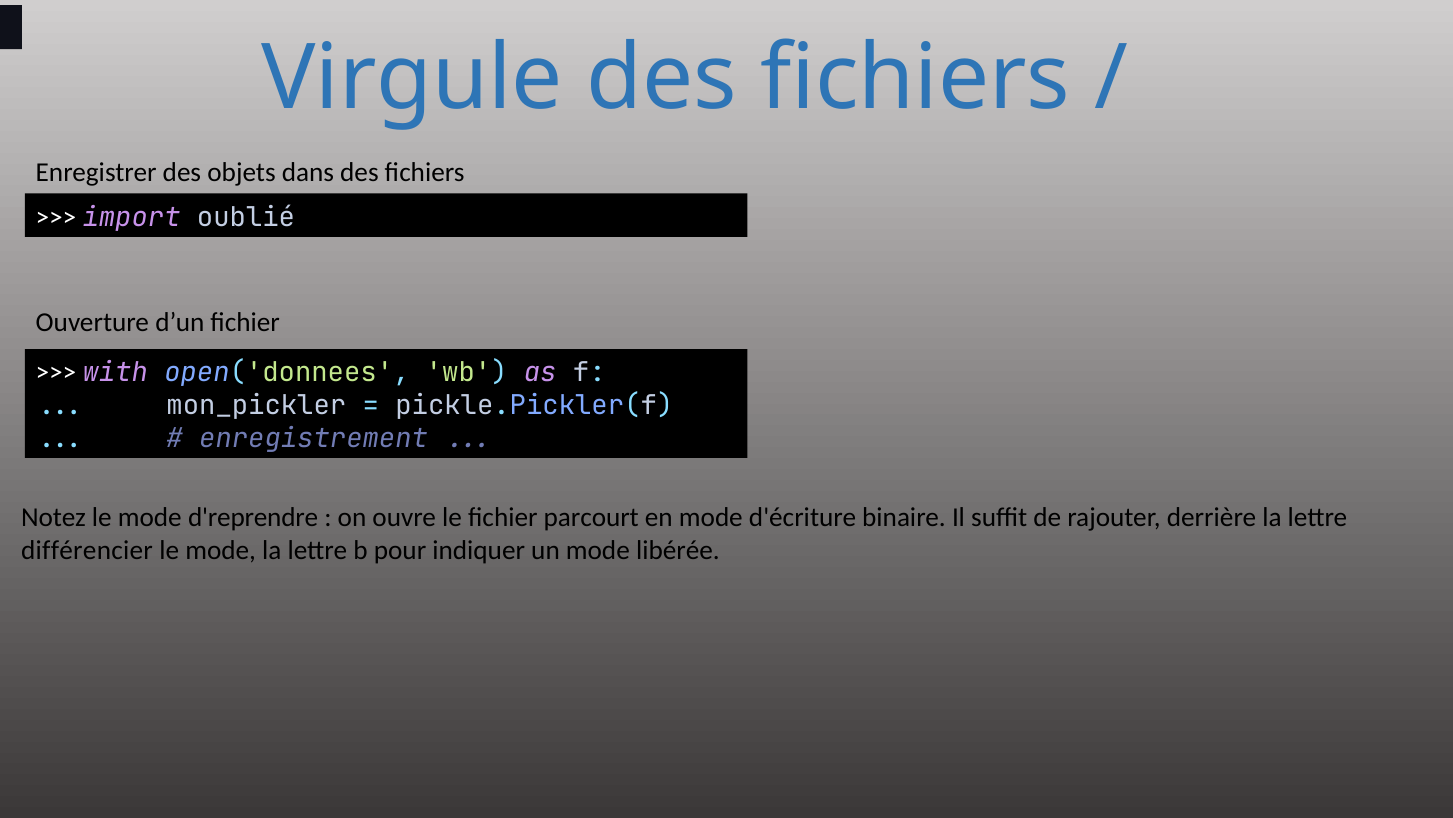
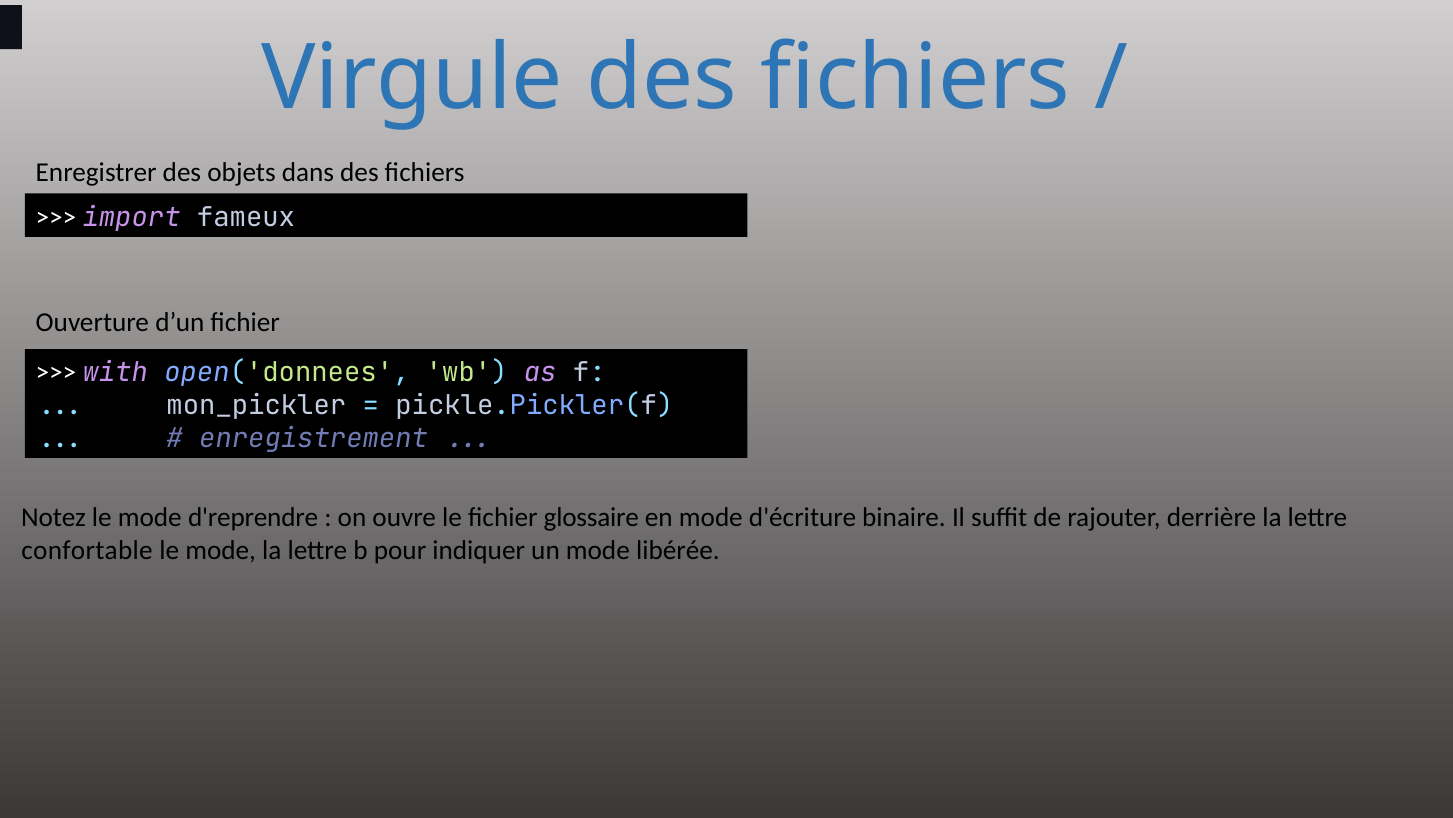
oublié: oublié -> fameux (246, 217)
parcourt: parcourt -> glossaire (591, 517)
différencier: différencier -> confortable (87, 550)
